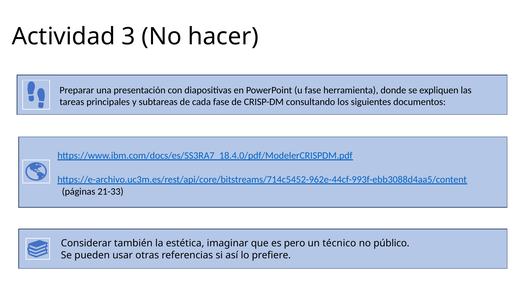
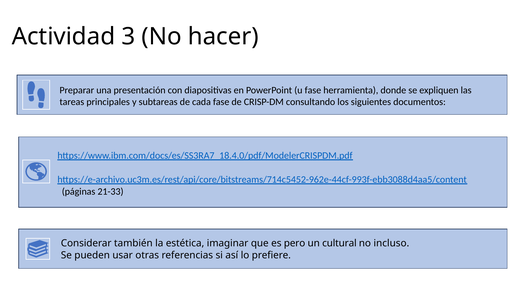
técnico: técnico -> cultural (339, 243)
público: público -> incluso (391, 243)
